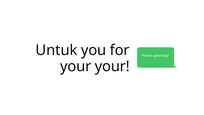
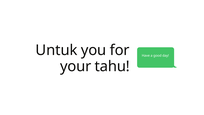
your your: your -> tahu (112, 66)
